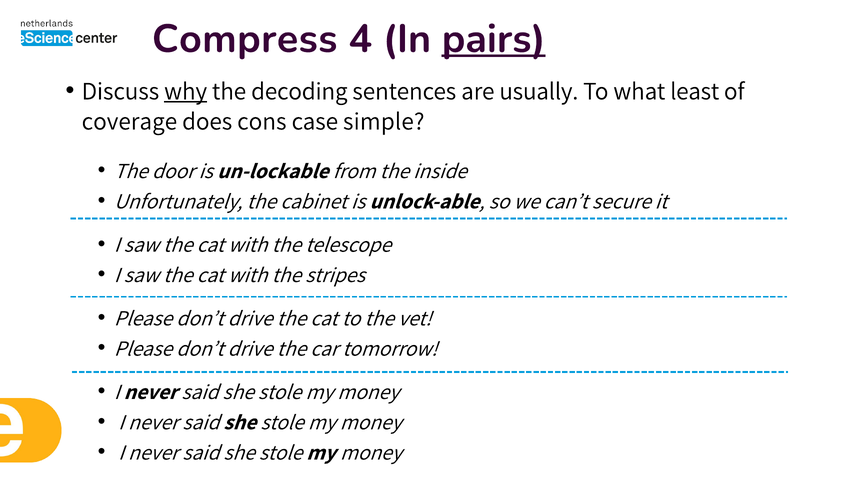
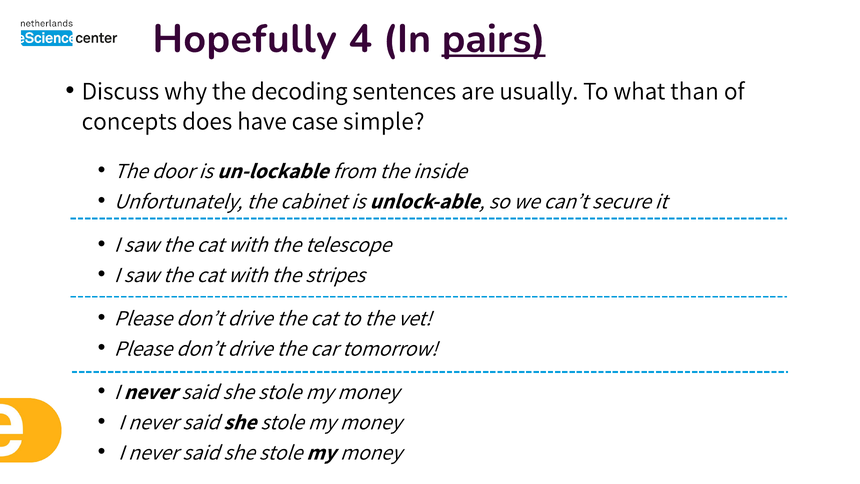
Compress: Compress -> Hopefully (245, 39)
why underline: present -> none (186, 91)
least: least -> than (694, 91)
coverage: coverage -> concepts (129, 121)
cons: cons -> have (262, 121)
